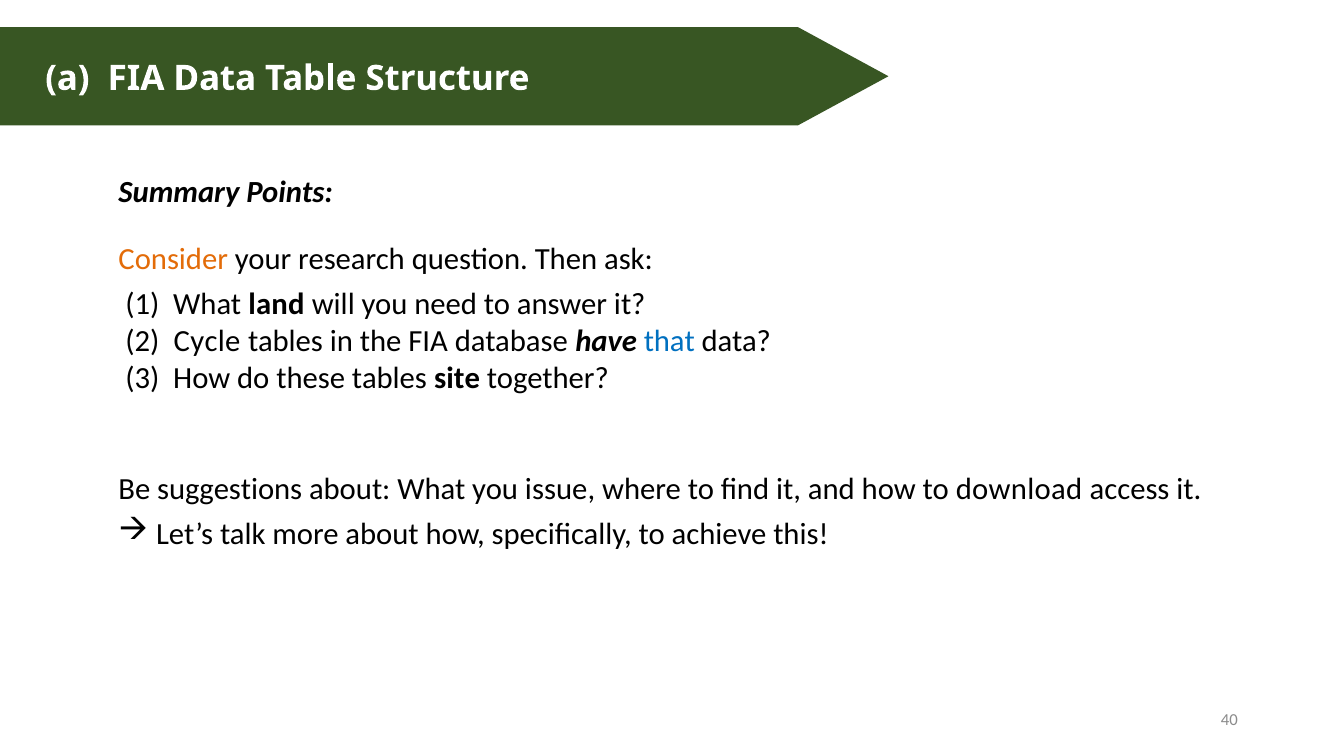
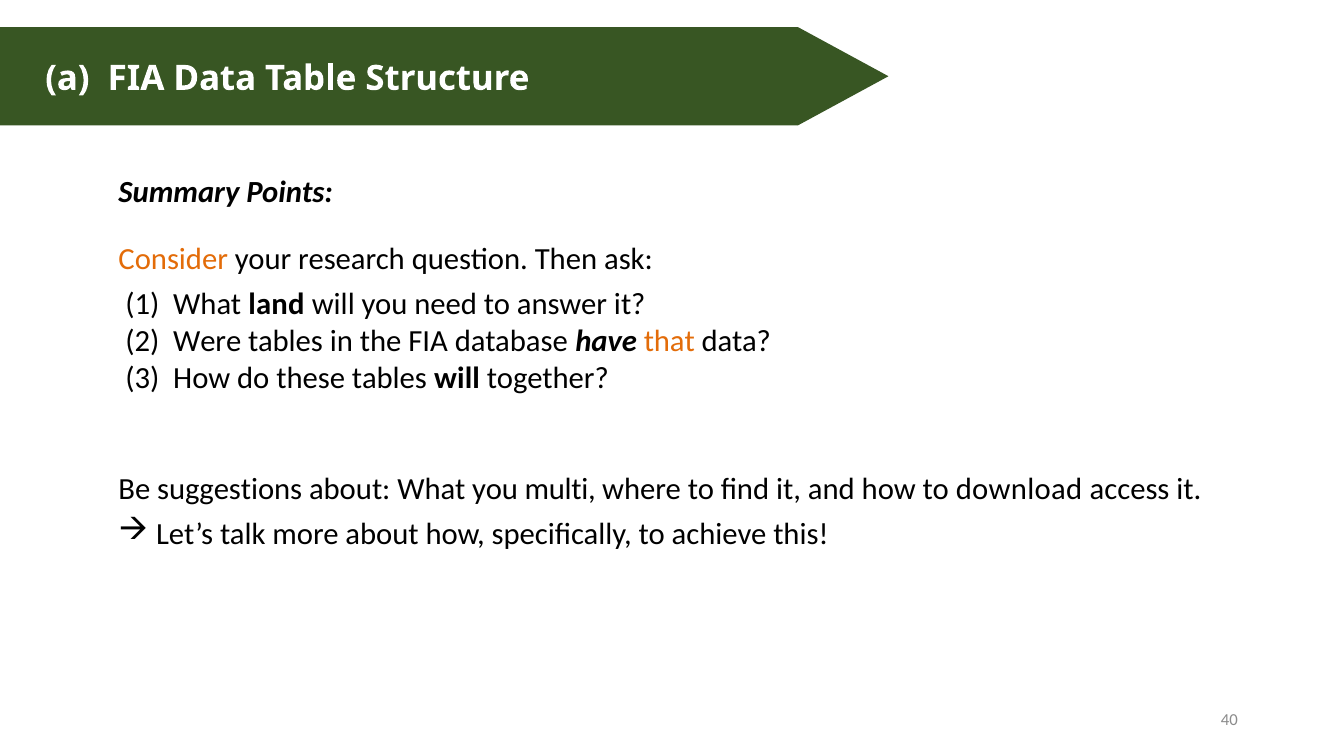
Cycle: Cycle -> Were (207, 341)
that colour: blue -> orange (669, 341)
tables site: site -> will (457, 378)
issue: issue -> multi (560, 489)
